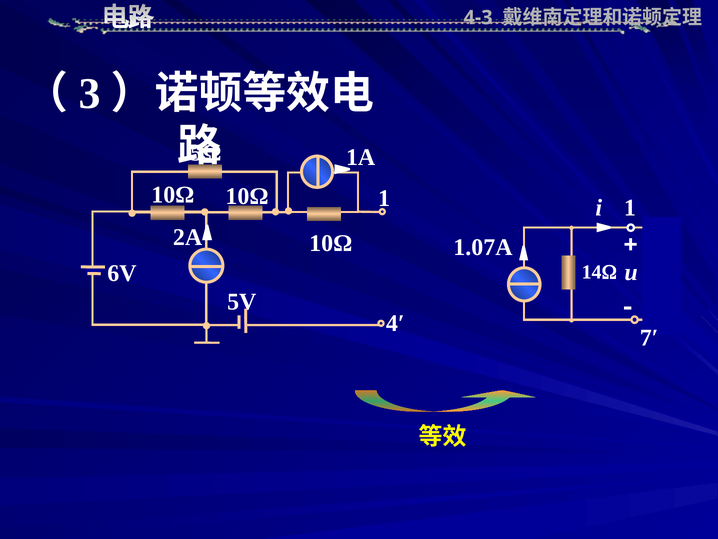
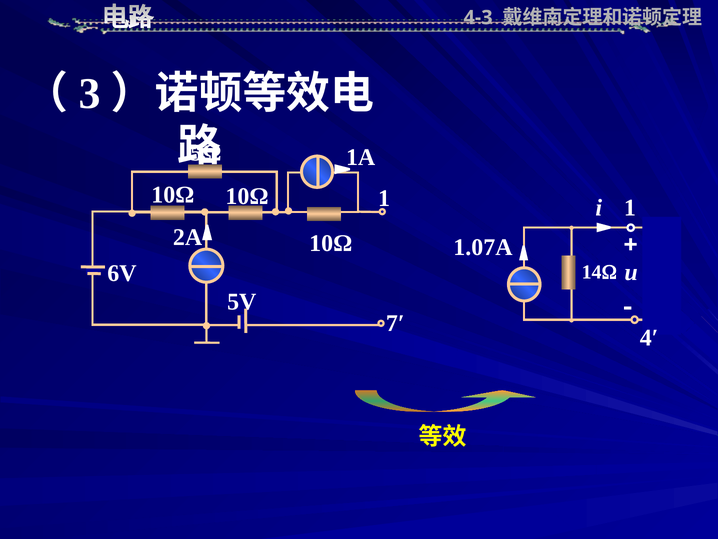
4′: 4′ -> 7′ (395, 323)
7′: 7′ -> 4′ (649, 337)
